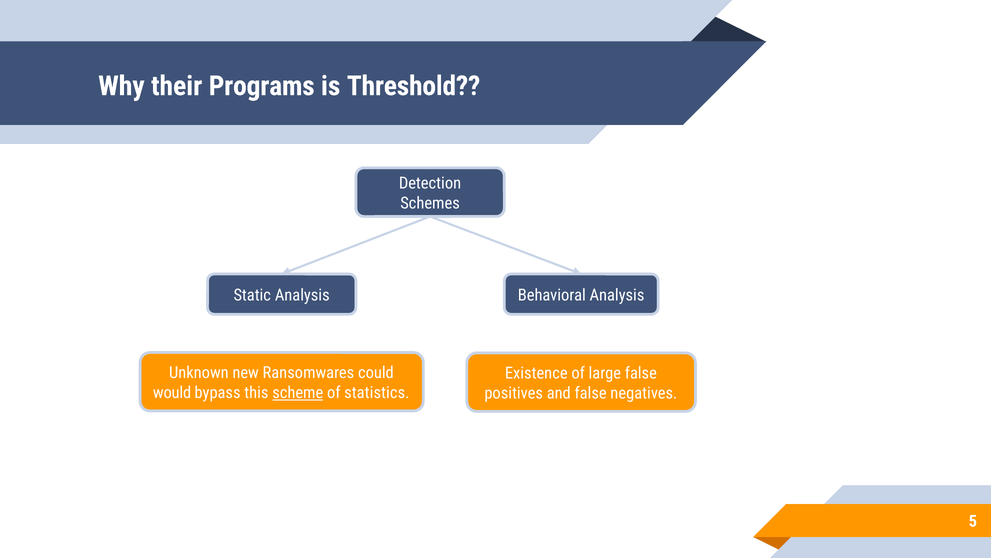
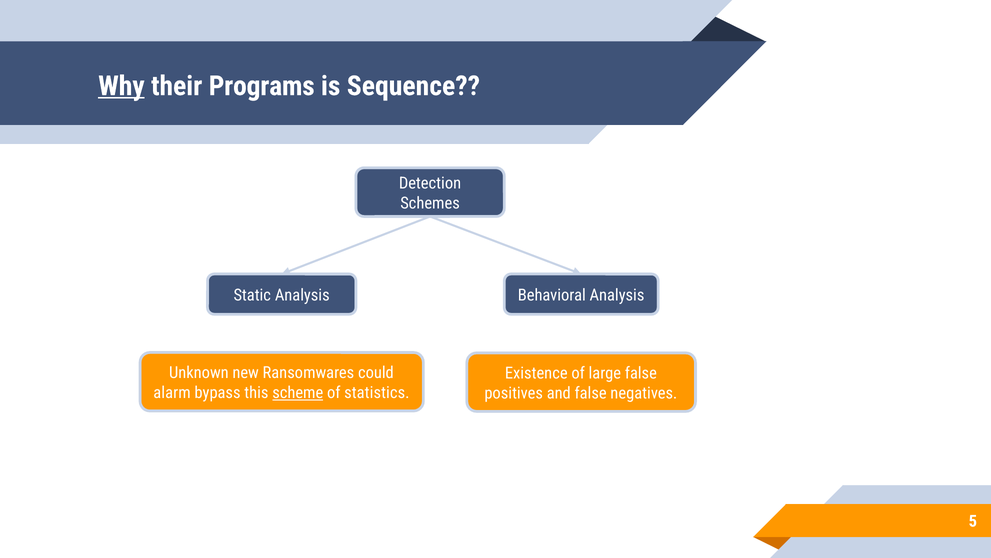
Why underline: none -> present (121, 86)
Threshold: Threshold -> Sequence (413, 86)
would: would -> alarm (172, 392)
